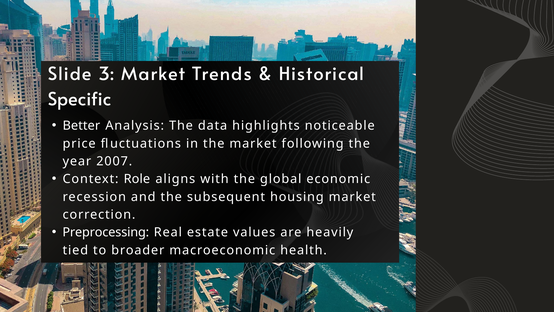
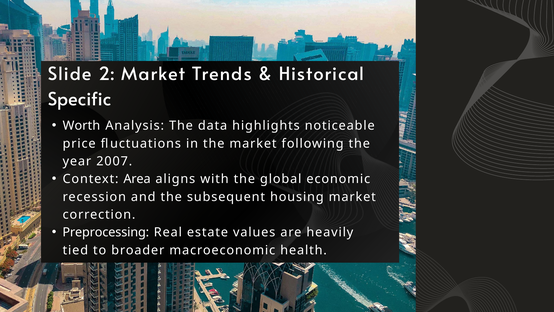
3: 3 -> 2 (106, 74)
Better: Better -> Worth (81, 126)
Role: Role -> Area (137, 179)
